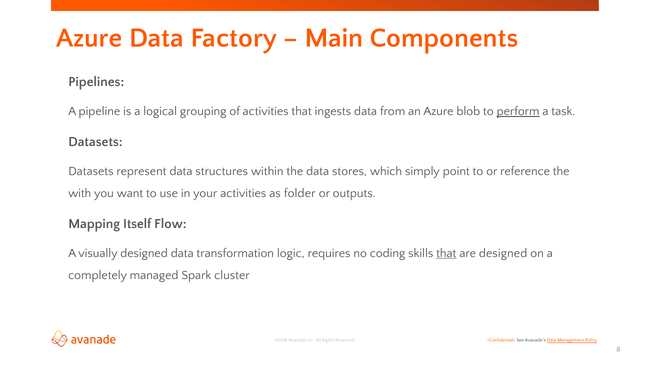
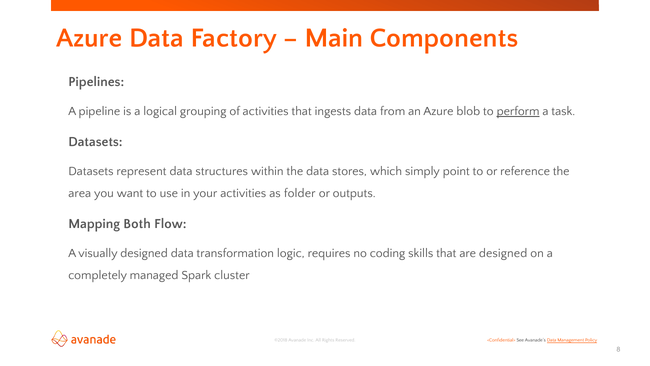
with: with -> area (80, 193)
Itself: Itself -> Both (137, 223)
that underline: present -> none (446, 253)
